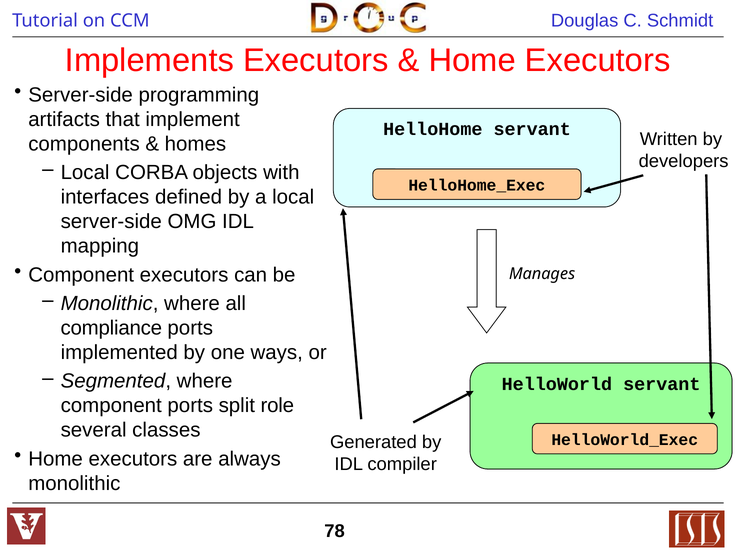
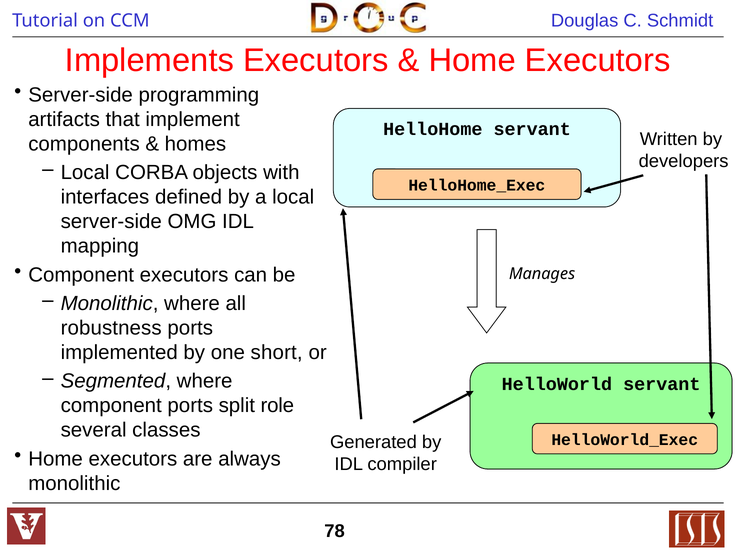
compliance: compliance -> robustness (111, 328)
ways: ways -> short (277, 352)
